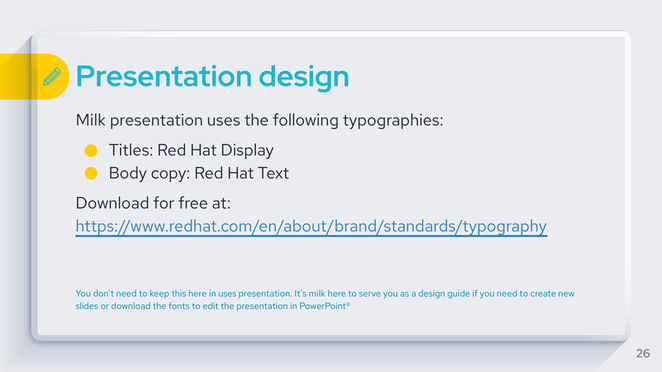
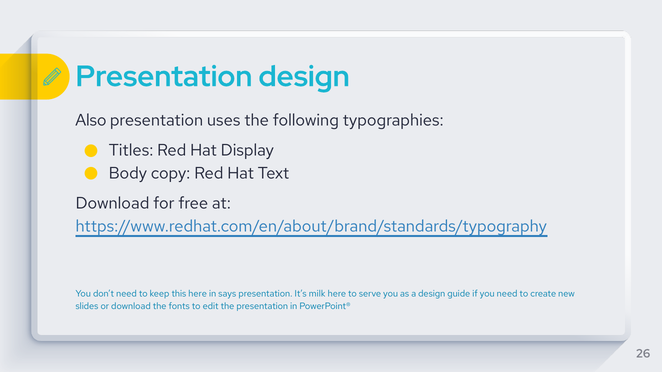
Milk: Milk -> Also (91, 120)
in uses: uses -> says (227, 294)
